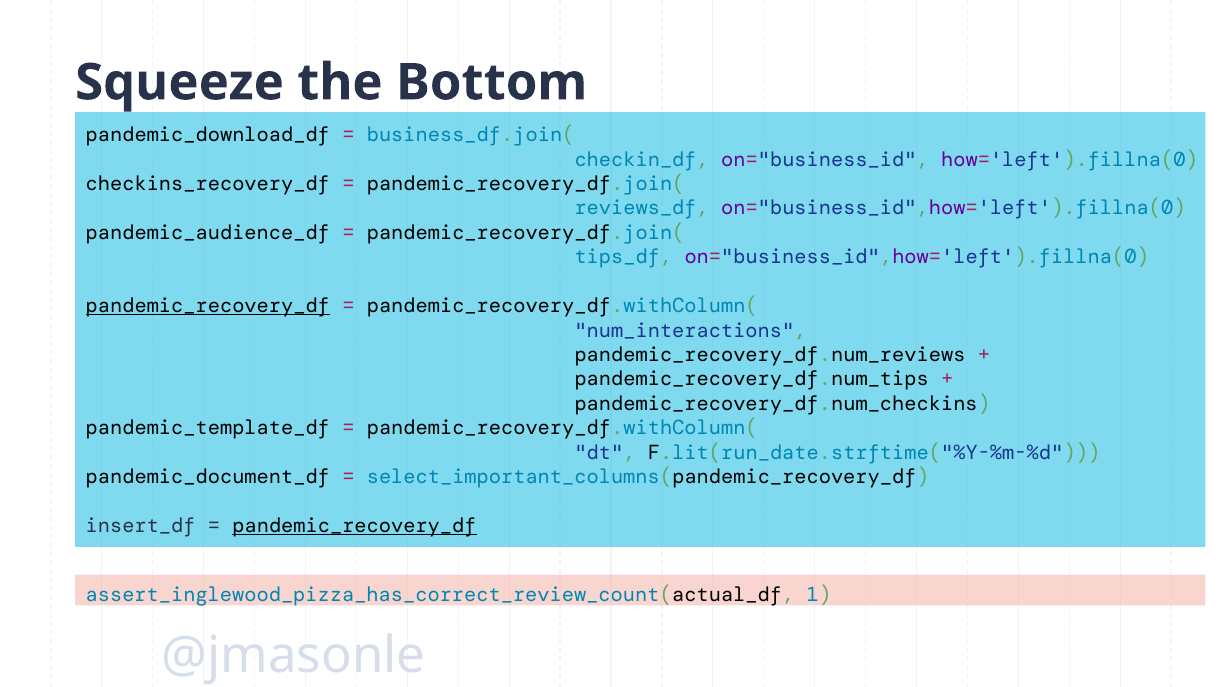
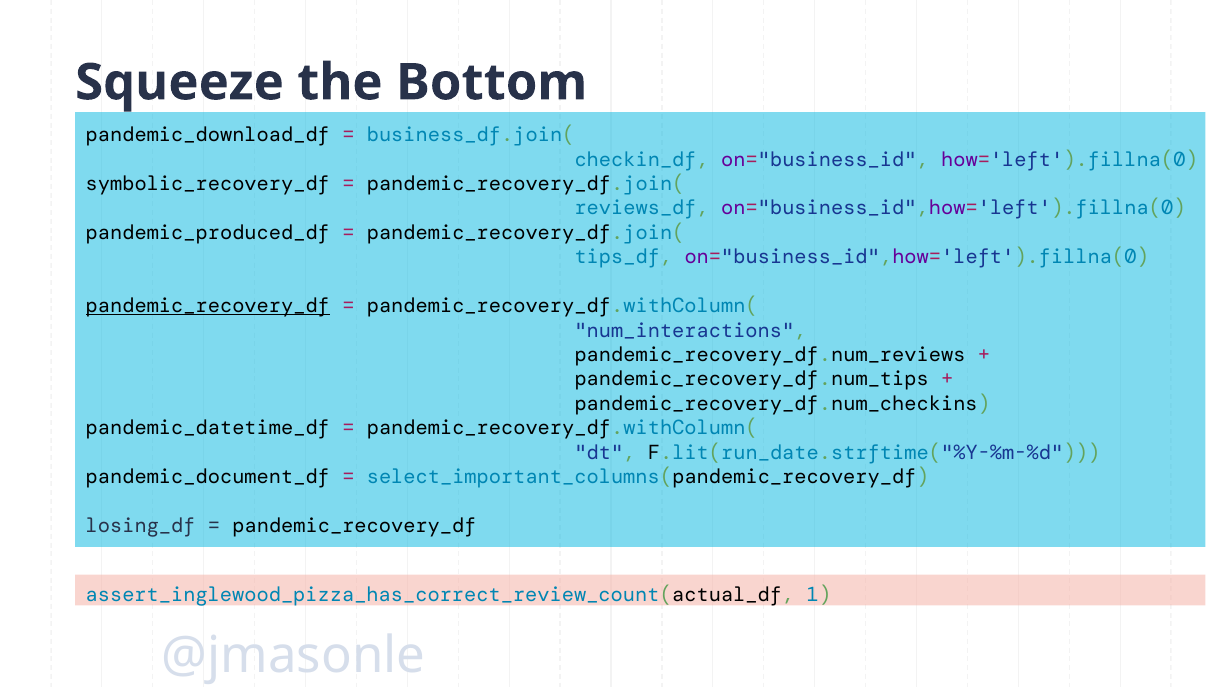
checkins_recovery_df: checkins_recovery_df -> symbolic_recovery_df (208, 184)
pandemic_audience_df: pandemic_audience_df -> pandemic_produced_df (208, 233)
pandemic_template_df: pandemic_template_df -> pandemic_datetime_df (208, 428)
insert_df: insert_df -> losing_df (141, 526)
pandemic_recovery_df underline: present -> none (354, 526)
